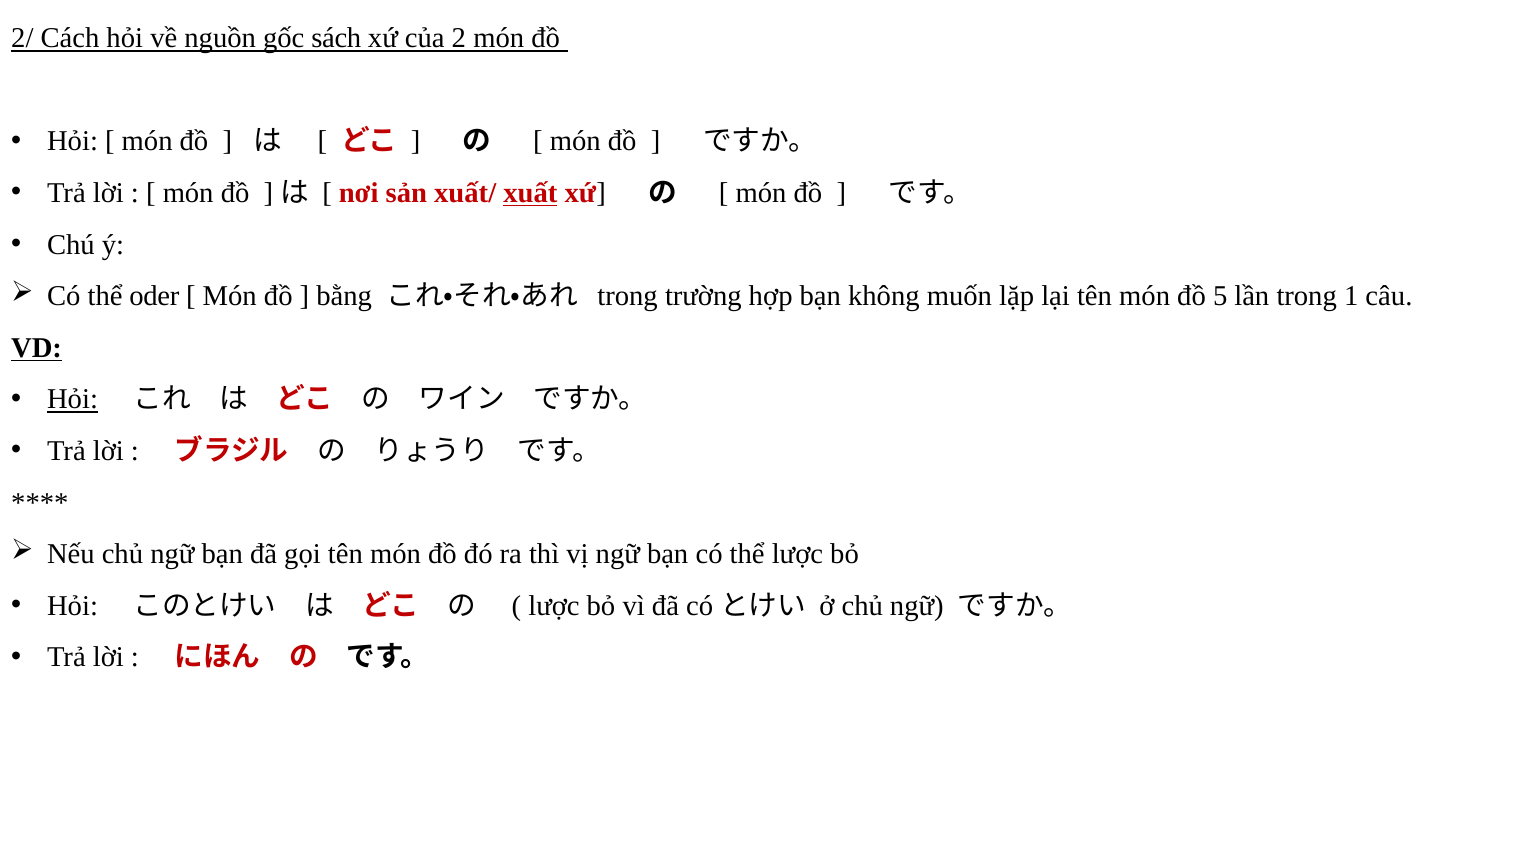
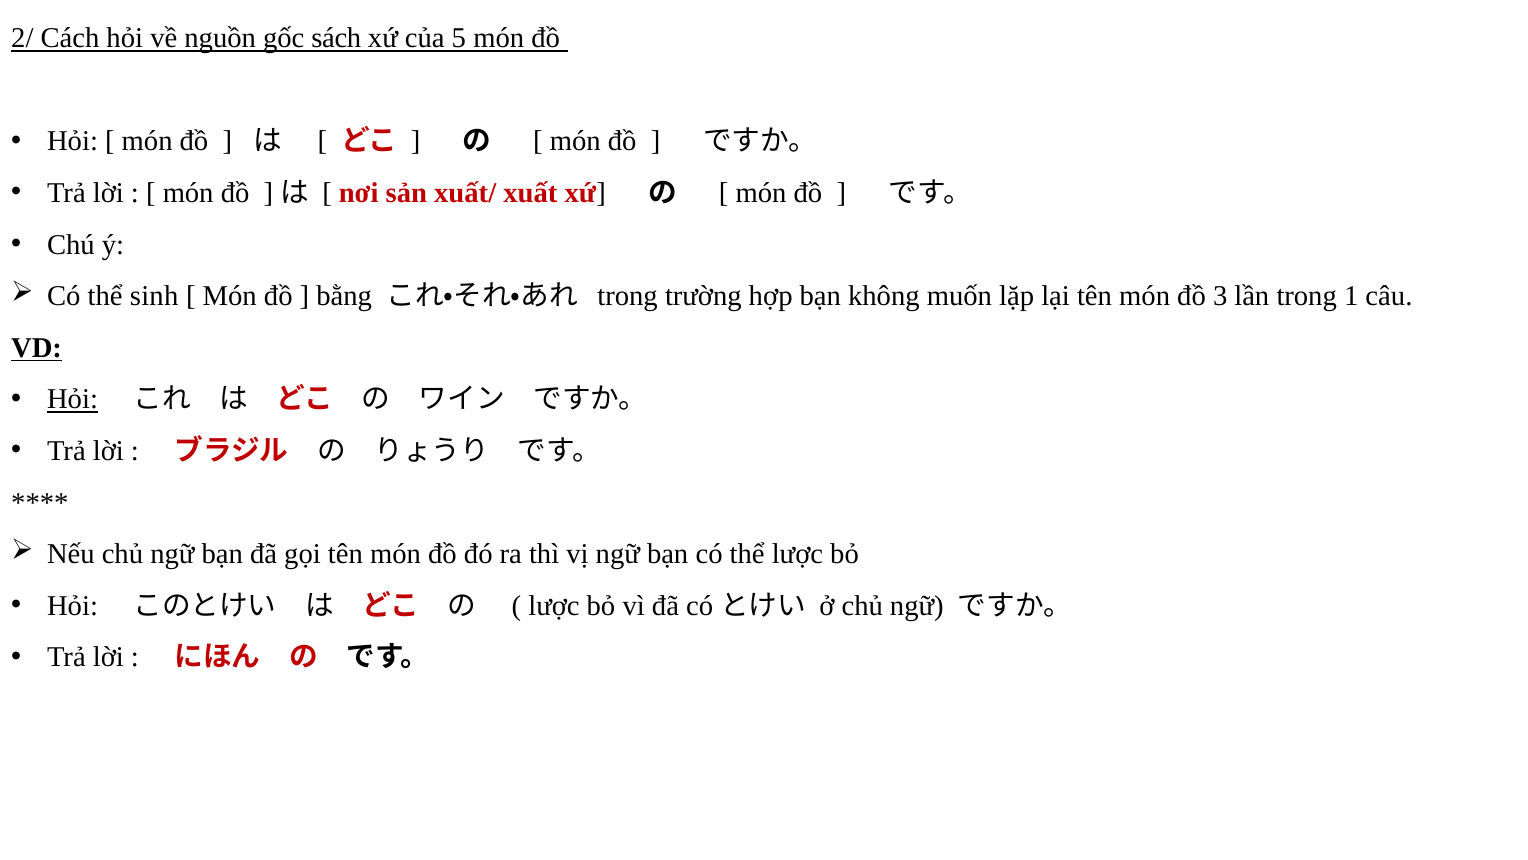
2: 2 -> 5 (459, 38)
xuất underline: present -> none (530, 193)
oder: oder -> sinh (154, 296)
5: 5 -> 3 (1220, 296)
